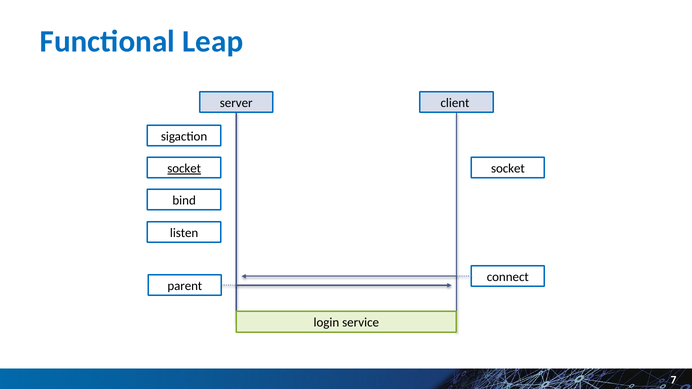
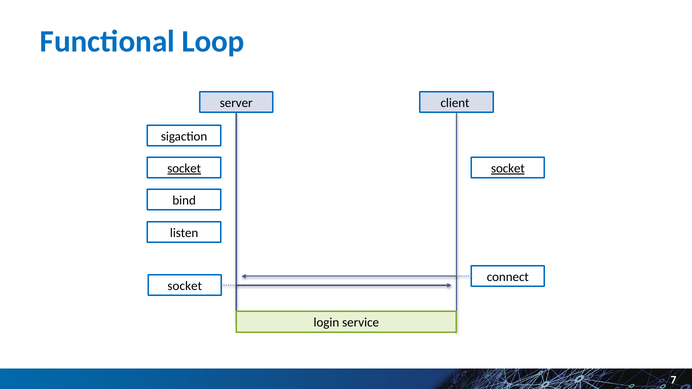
Leap: Leap -> Loop (213, 41)
socket underline: none -> present (508, 169)
parent: parent -> socket (185, 286)
